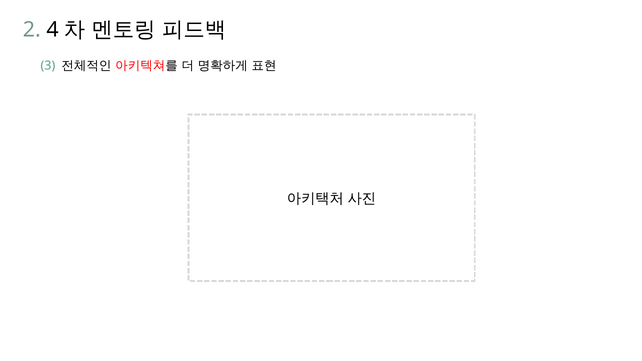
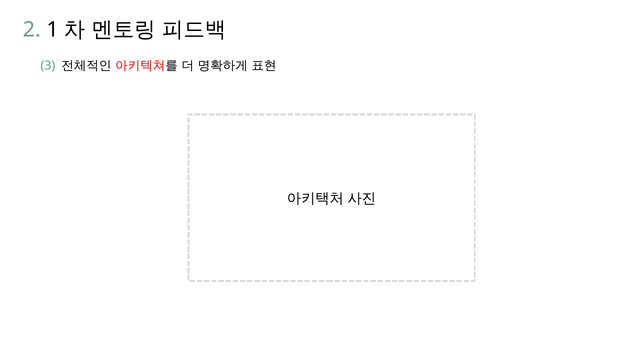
4: 4 -> 1 (53, 30)
